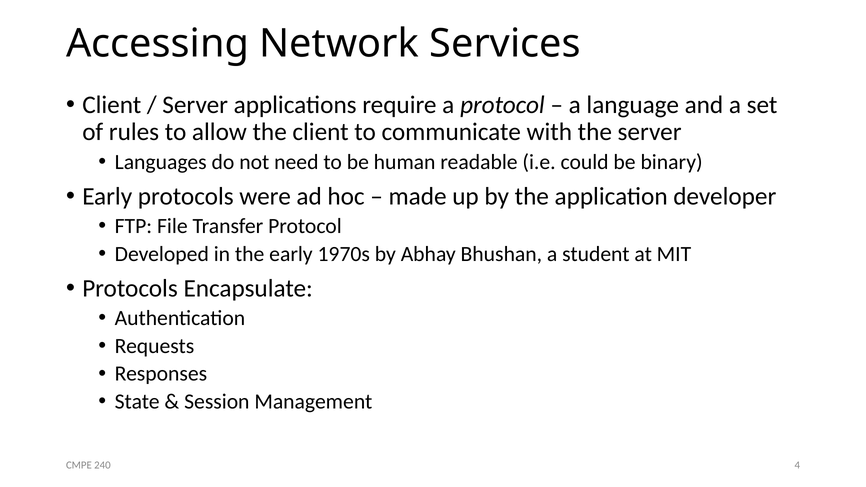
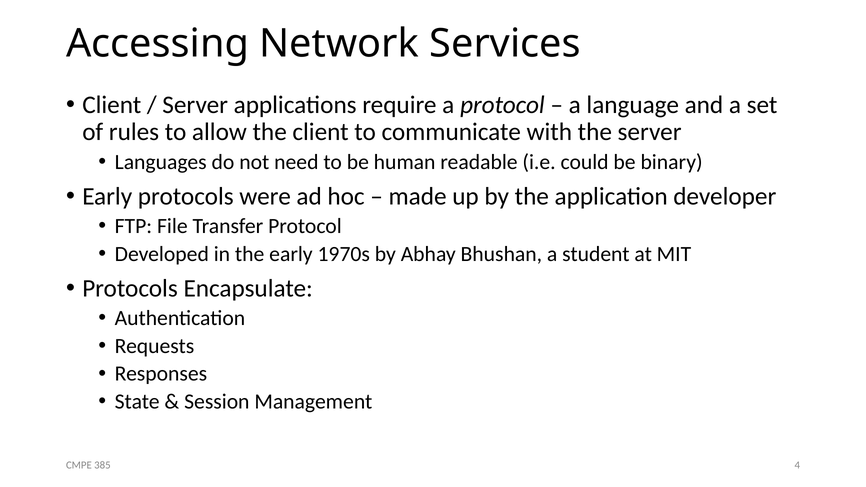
240: 240 -> 385 (102, 465)
